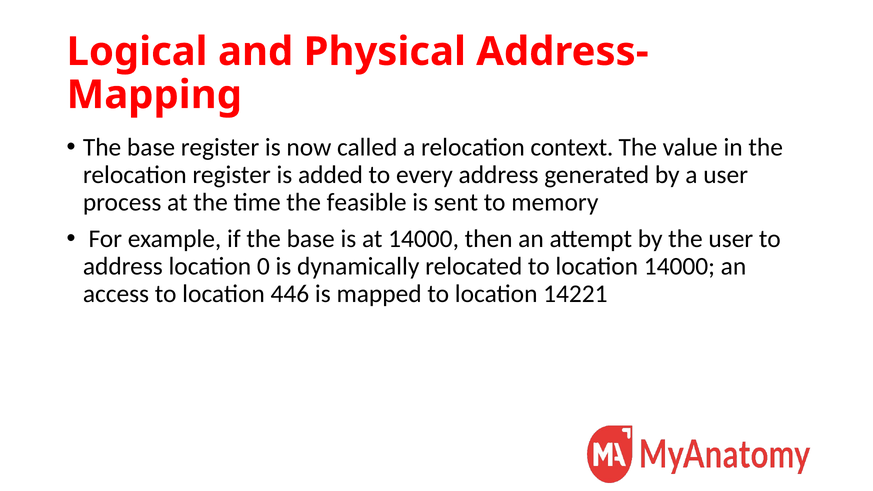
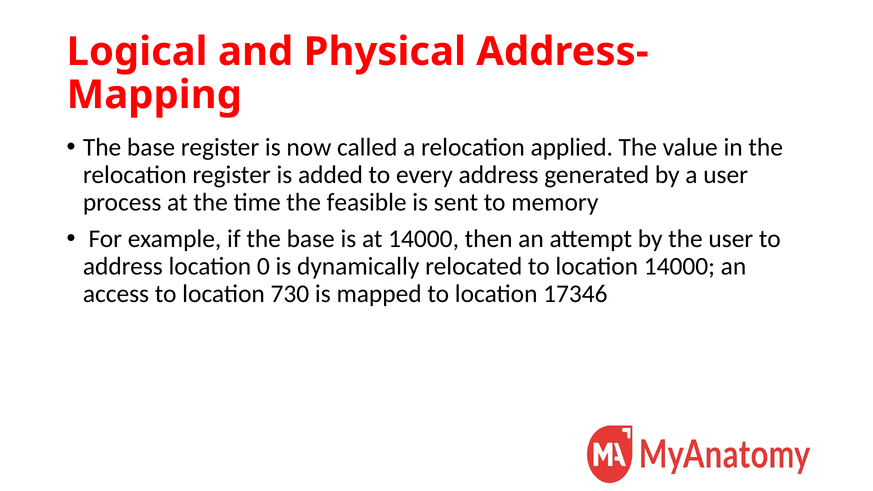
context: context -> applied (572, 148)
446: 446 -> 730 (290, 294)
14221: 14221 -> 17346 (575, 294)
